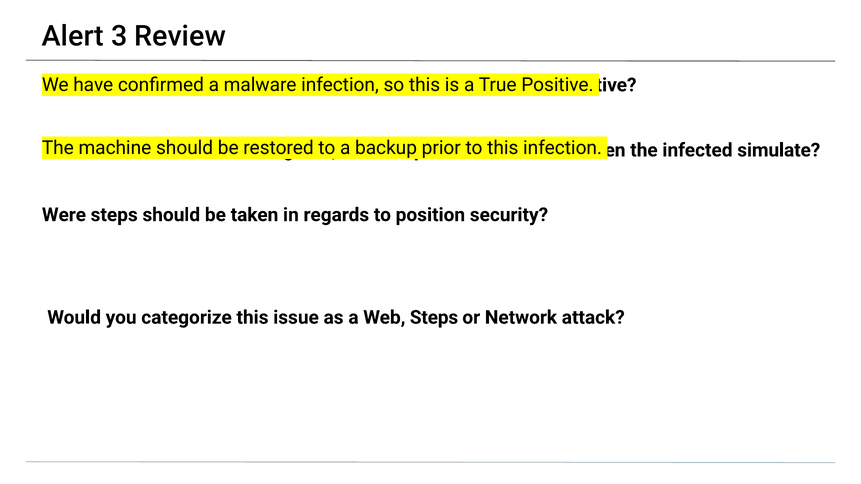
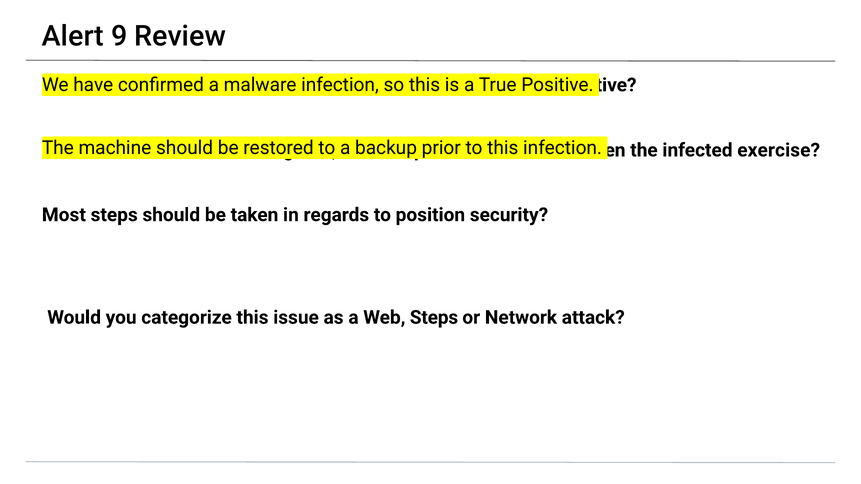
3: 3 -> 9 (119, 36)
simulate: simulate -> exercise (779, 150)
Were: Were -> Most (64, 215)
